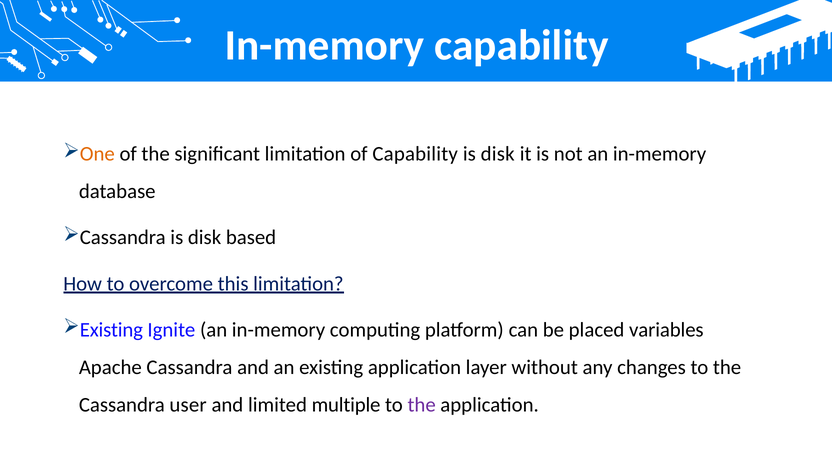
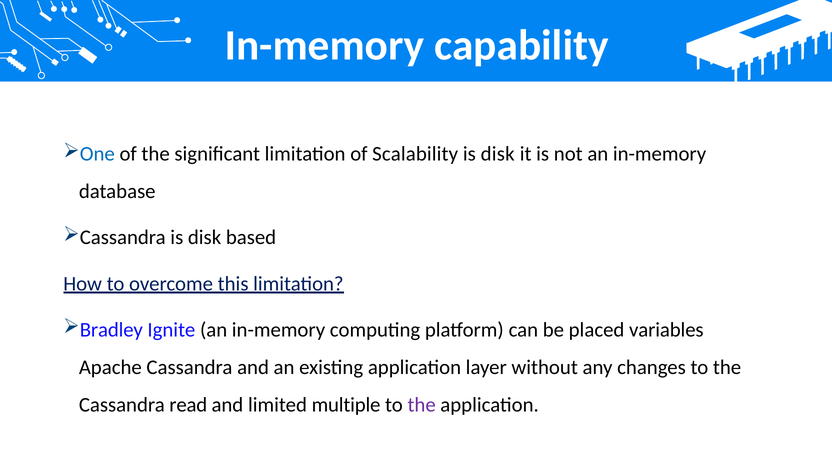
One colour: orange -> blue (97, 154)
of Capability: Capability -> Scalability (415, 154)
Existing: Existing -> Bradley (111, 330)
user: user -> read (188, 405)
